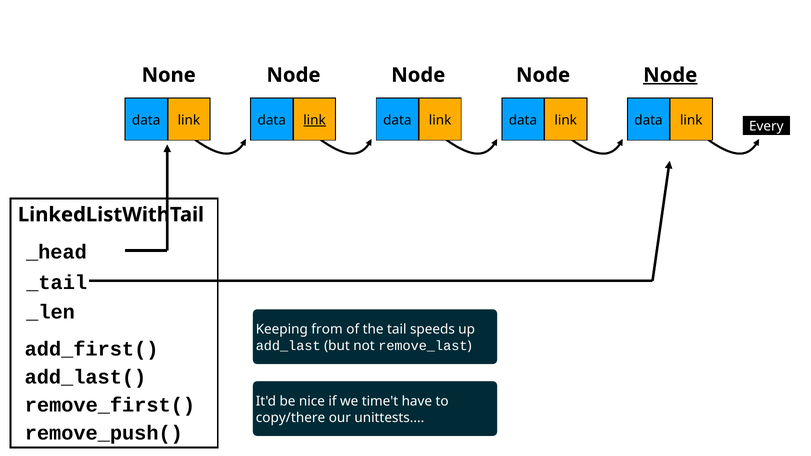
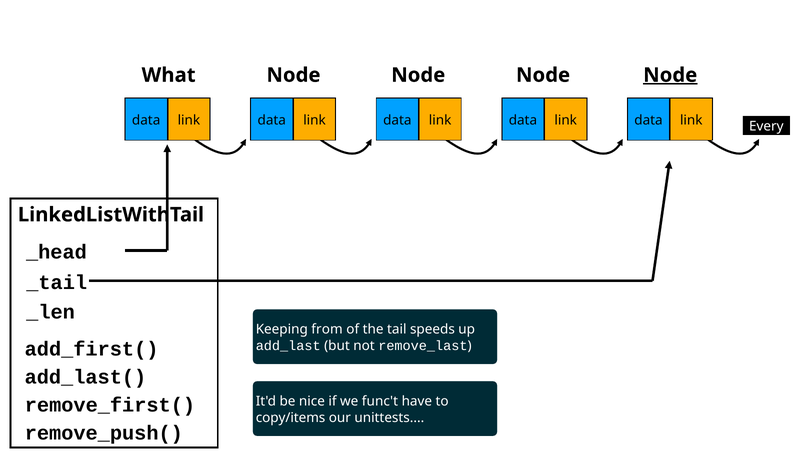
None: None -> What (169, 75)
link underline: present -> none (315, 120)
time't: time't -> func't (380, 402)
copy/there: copy/there -> copy/items (291, 418)
